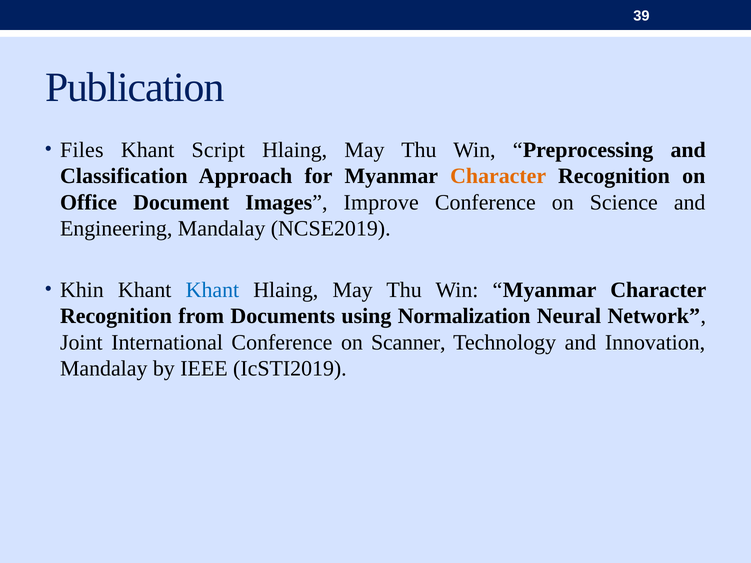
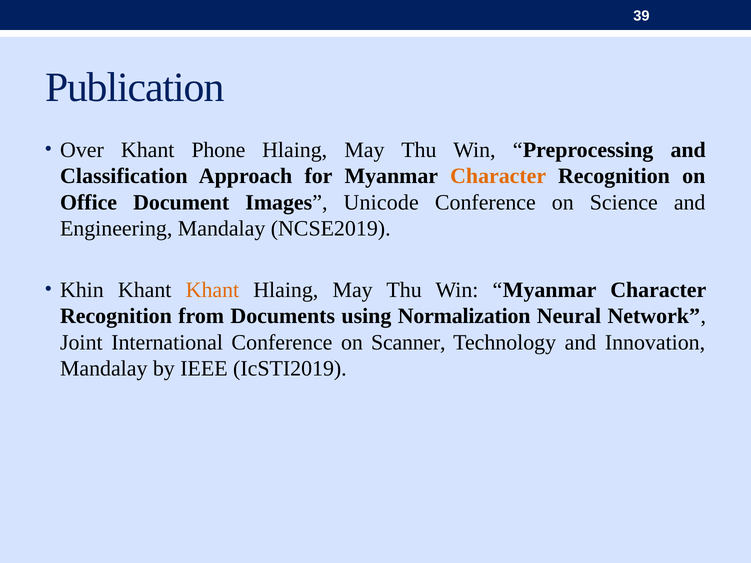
Files: Files -> Over (82, 150)
Script: Script -> Phone (218, 150)
Improve: Improve -> Unicode (381, 202)
Khant colour: blue -> orange (212, 290)
